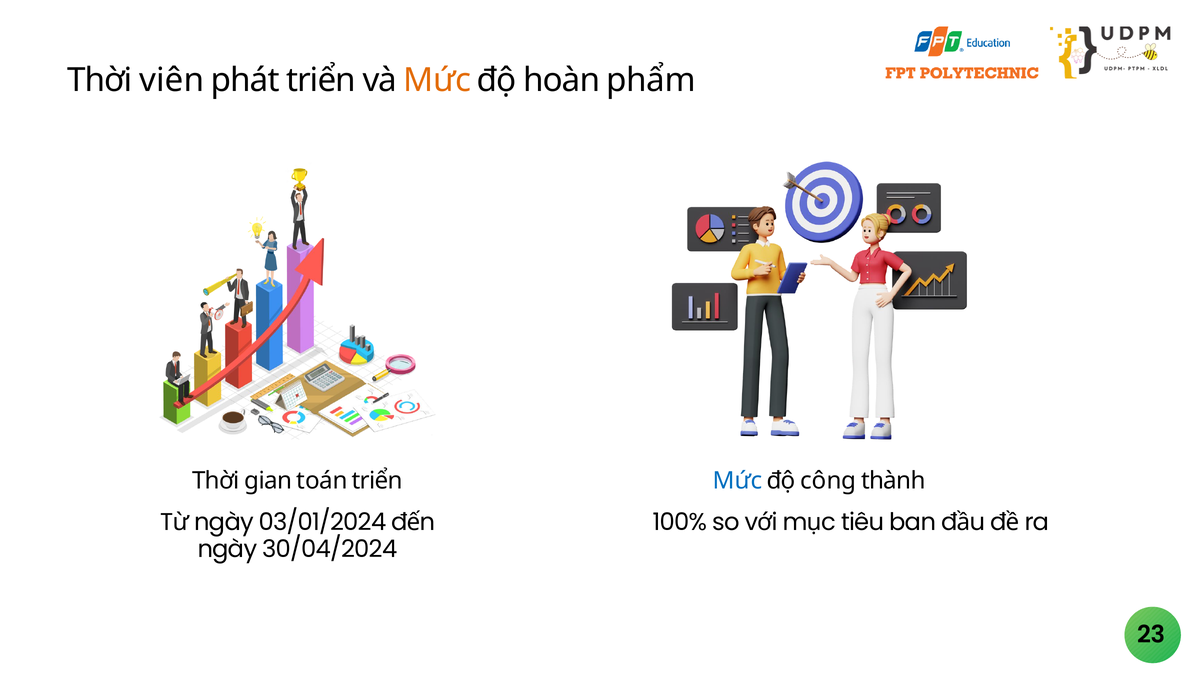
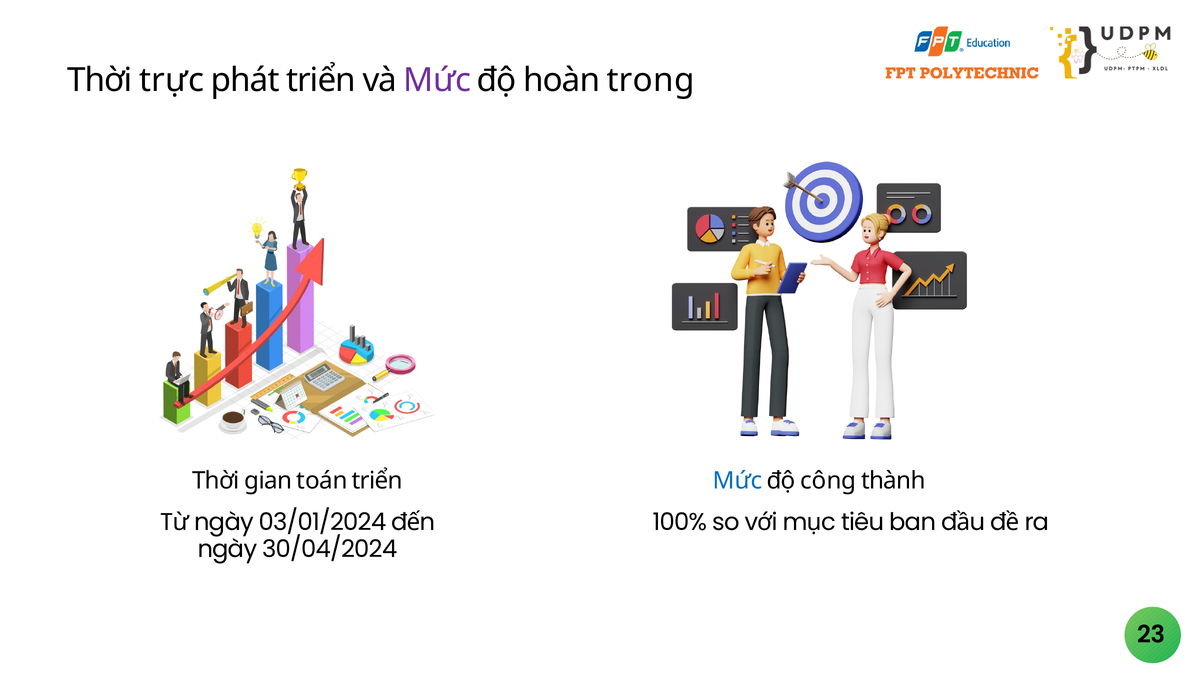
viên: viên -> trực (172, 80)
Mức colour: orange -> purple (437, 80)
phẩm: phẩm -> trong (651, 80)
